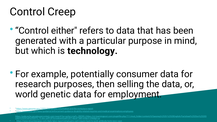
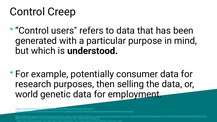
either: either -> users (64, 31)
technology: technology -> understood (93, 51)
